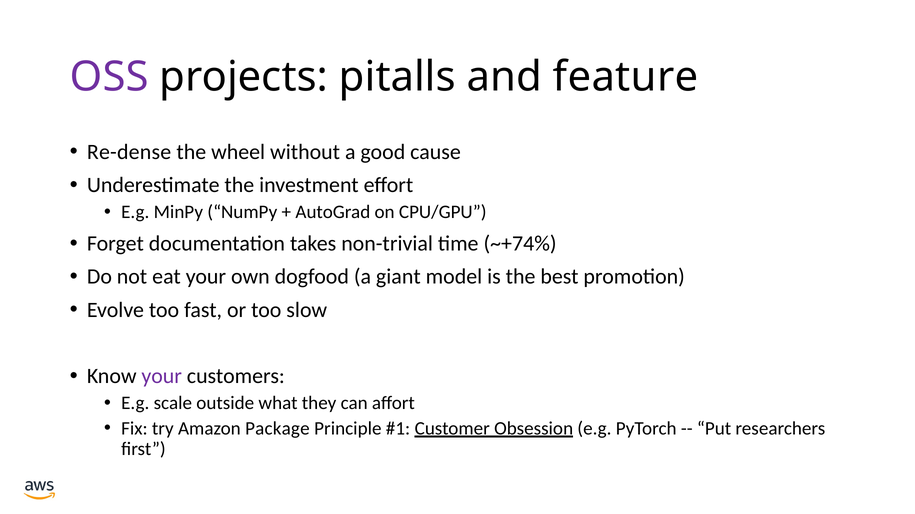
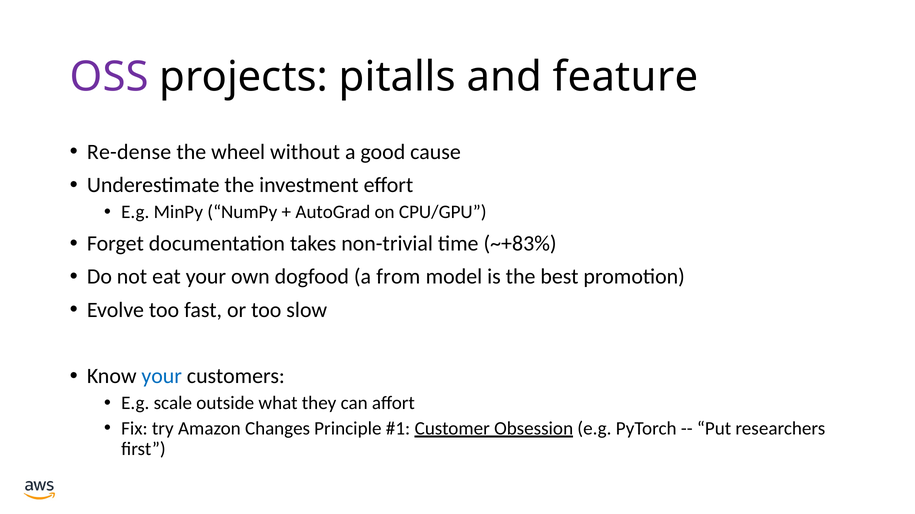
~+74%: ~+74% -> ~+83% (520, 244)
giant: giant -> from (398, 277)
your colour: purple -> blue (162, 377)
Package: Package -> Changes (278, 429)
